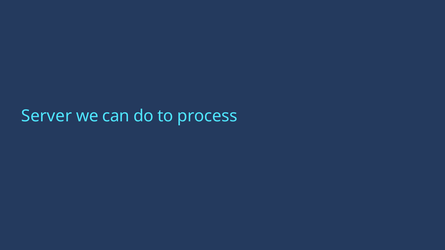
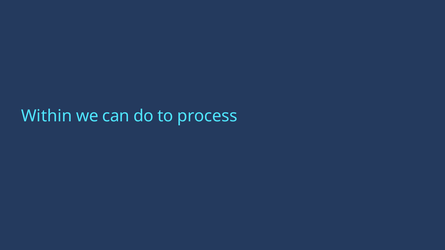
Server: Server -> Within (47, 116)
